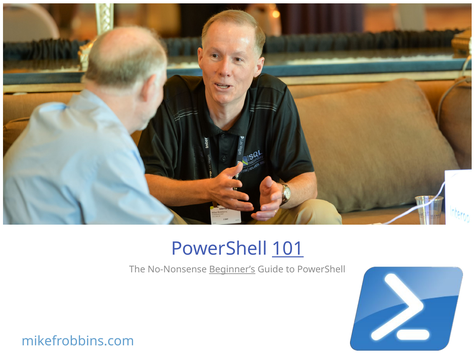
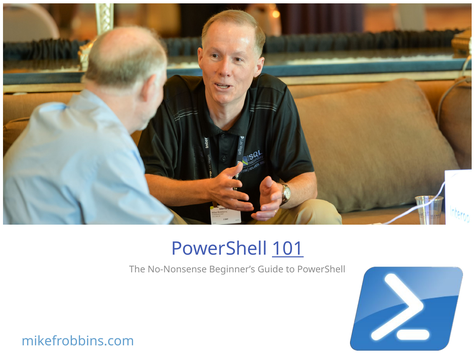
Beginner’s underline: present -> none (232, 270)
